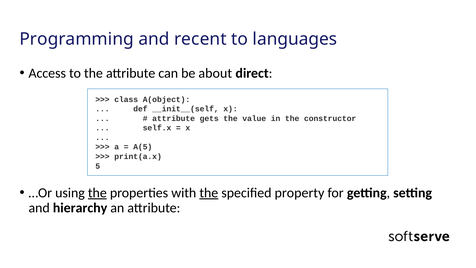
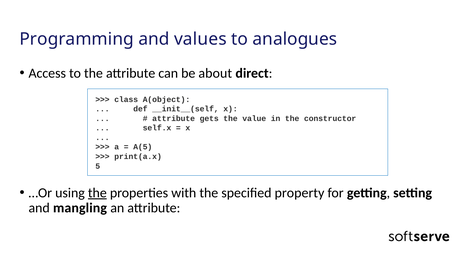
recent: recent -> values (200, 39)
languages: languages -> analogues (295, 39)
the underline: present -> none (209, 193)
hierarchy: hierarchy -> mangling (80, 208)
